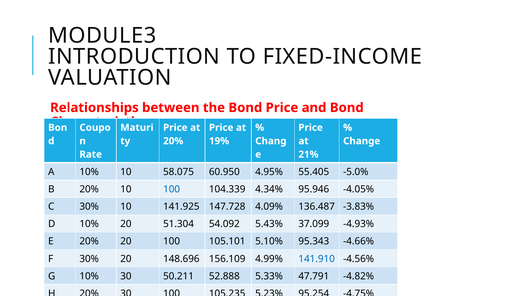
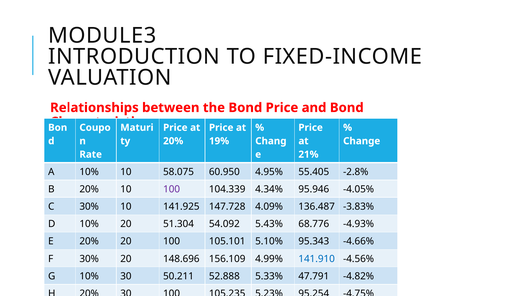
-5.0%: -5.0% -> -2.8% (356, 172)
100 colour: blue -> purple (172, 189)
37.099: 37.099 -> 68.776 (314, 224)
